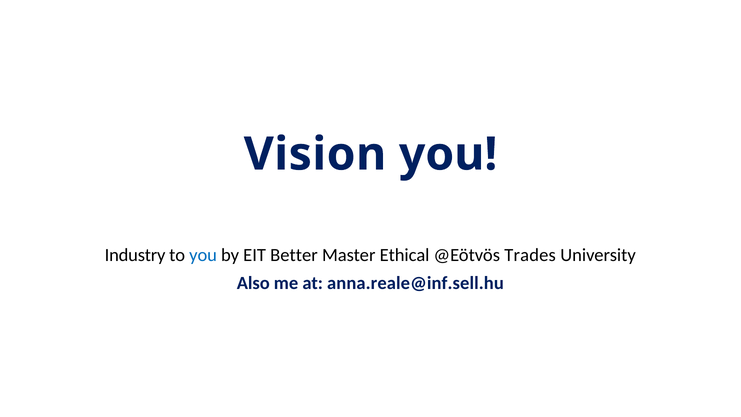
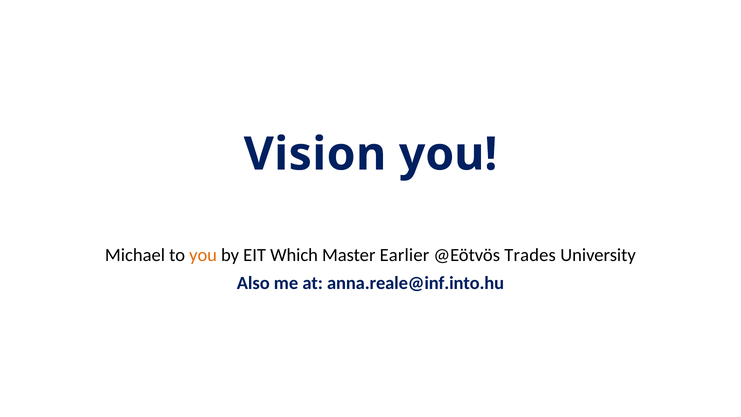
Industry: Industry -> Michael (135, 255)
you colour: blue -> orange (203, 255)
Better: Better -> Which (294, 255)
Ethical: Ethical -> Earlier (404, 255)
anna.reale@inf.sell.hu: anna.reale@inf.sell.hu -> anna.reale@inf.into.hu (416, 283)
